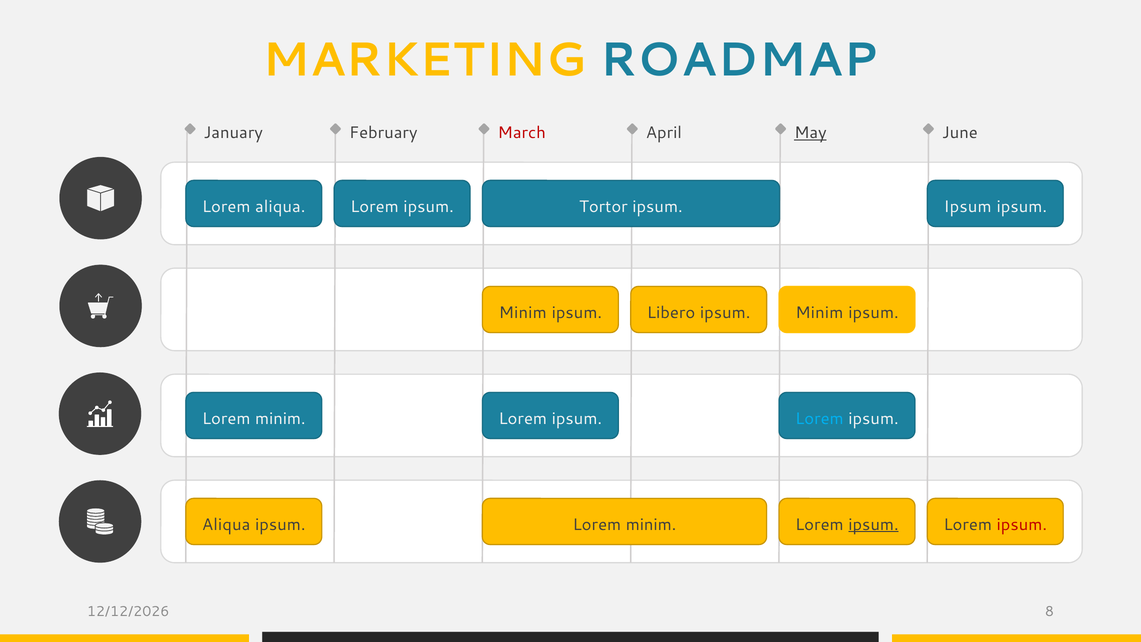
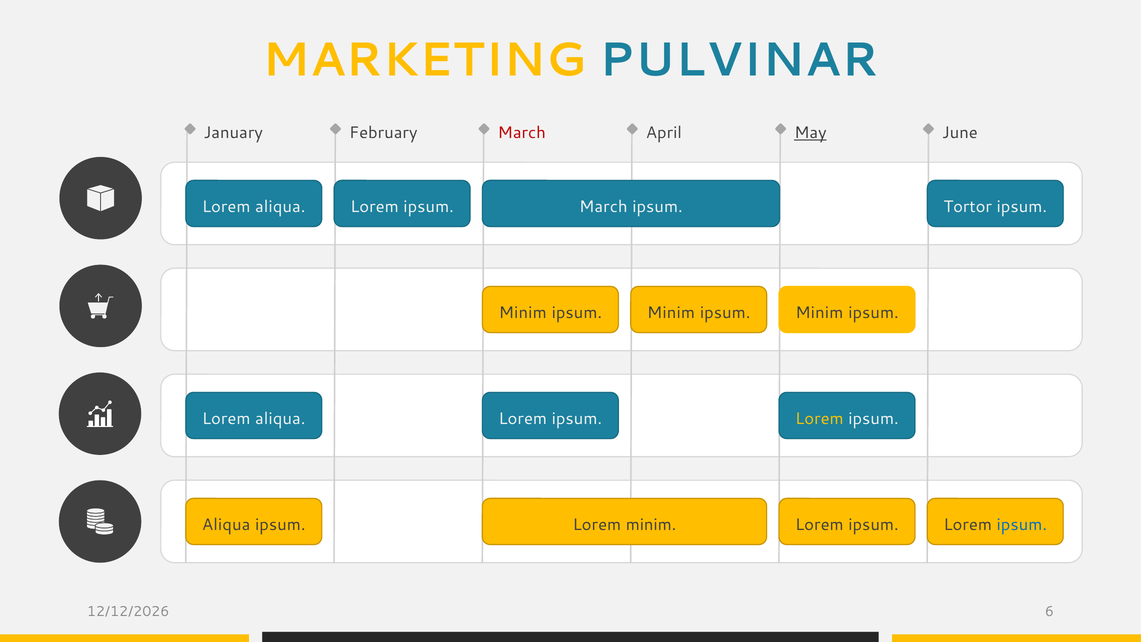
ROADMAP: ROADMAP -> PULVINAR (739, 60)
Lorem ipsum Tortor: Tortor -> March (603, 206)
Ipsum: Ipsum -> Tortor (968, 206)
Libero: Libero -> Minim (671, 312)
minim: minim -> aliqua (280, 418)
Lorem colour: light blue -> yellow (819, 418)
ipsum underline: present -> none (873, 524)
ipsum colour: red -> blue (1022, 524)
8: 8 -> 6 (1049, 611)
